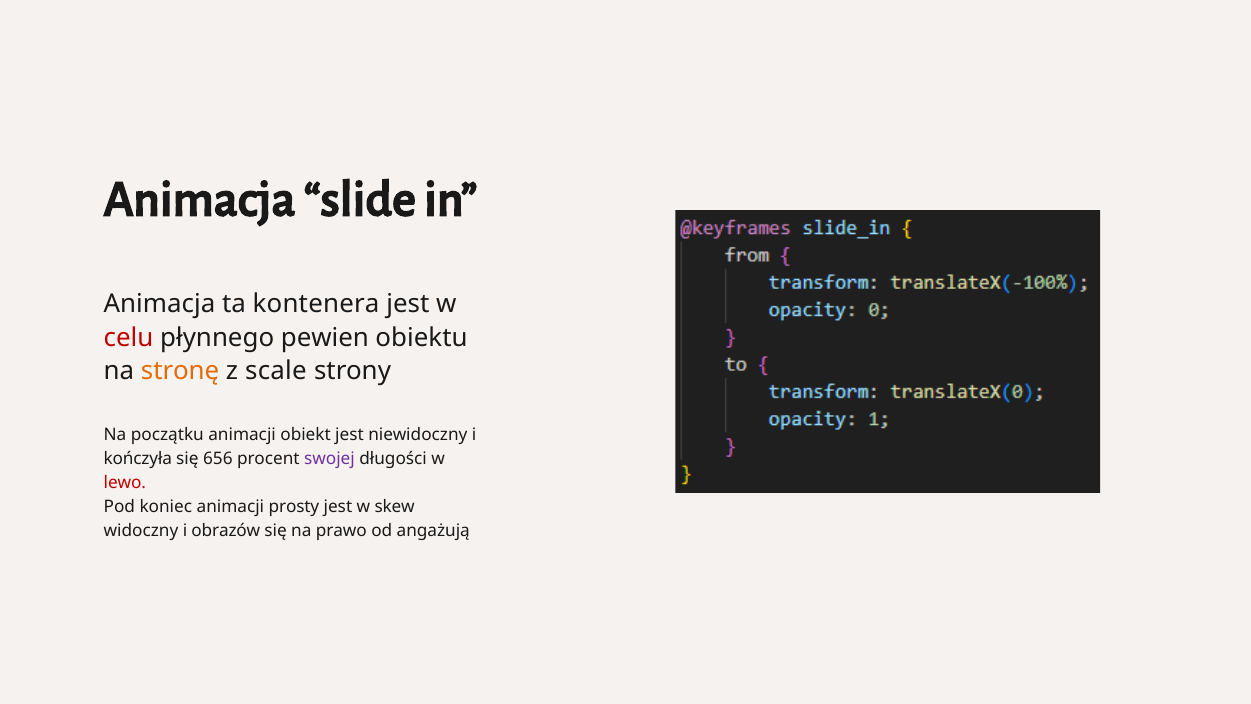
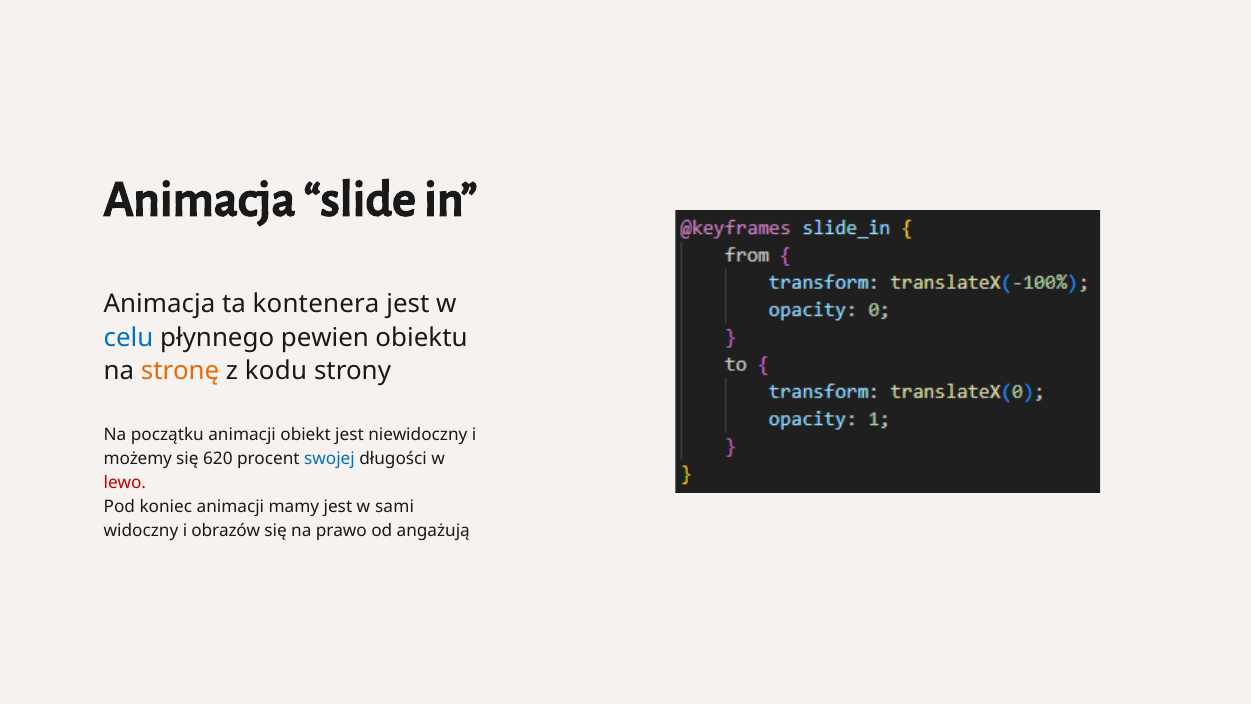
celu colour: red -> blue (129, 337)
scale: scale -> kodu (276, 371)
kończyła: kończyła -> możemy (138, 459)
656: 656 -> 620 (218, 459)
swojej colour: purple -> blue (330, 459)
prosty: prosty -> mamy (294, 507)
skew: skew -> sami (395, 507)
